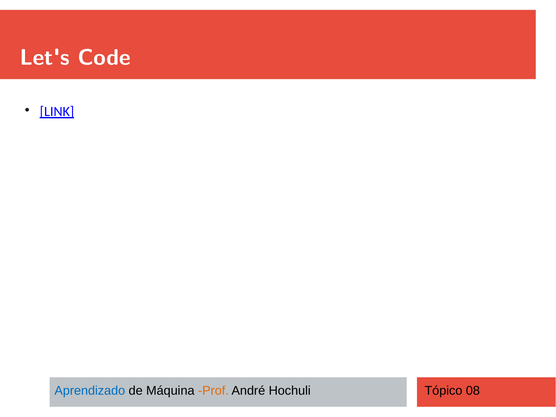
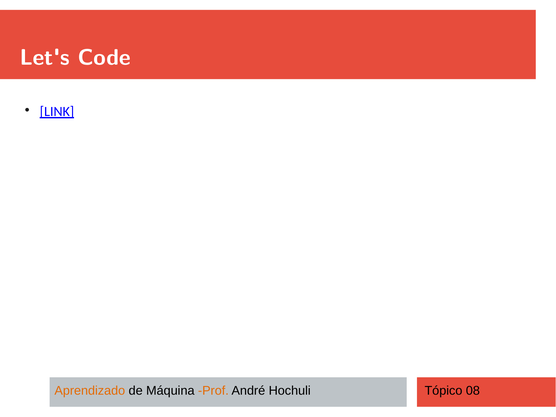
Aprendizado colour: blue -> orange (90, 391)
